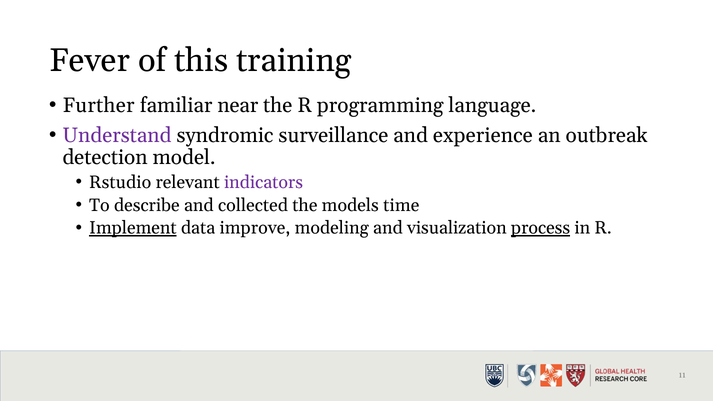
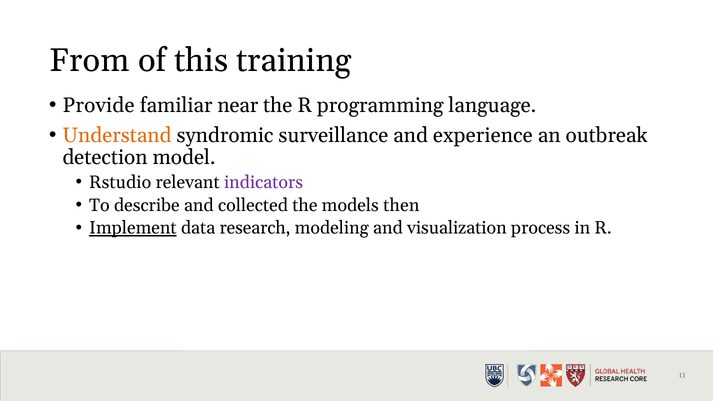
Fever: Fever -> From (89, 61)
Further: Further -> Provide (99, 105)
Understand colour: purple -> orange (117, 135)
time: time -> then (401, 205)
improve: improve -> research (255, 228)
process underline: present -> none (541, 228)
